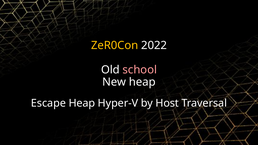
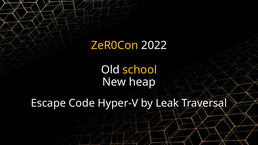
school colour: pink -> yellow (140, 70)
Escape Heap: Heap -> Code (82, 103)
Host: Host -> Leak (167, 103)
